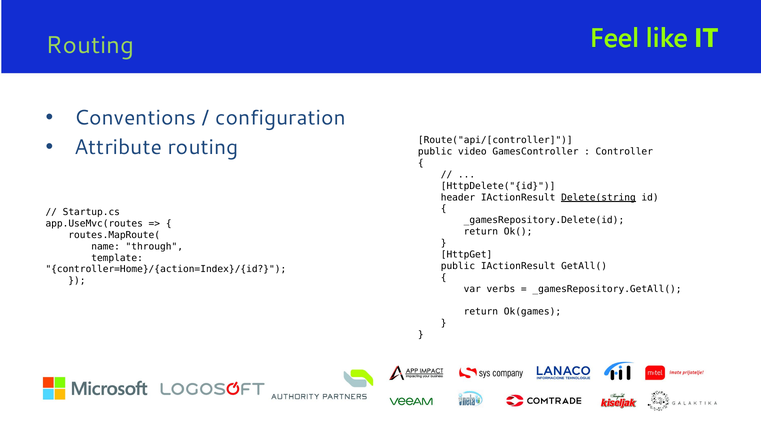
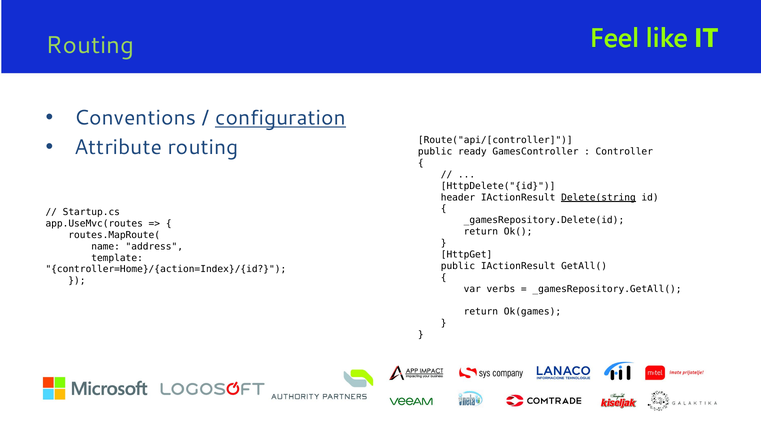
configuration underline: none -> present (281, 118)
video: video -> ready (472, 152)
through: through -> address (154, 246)
